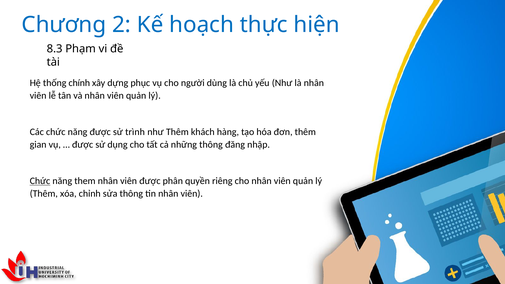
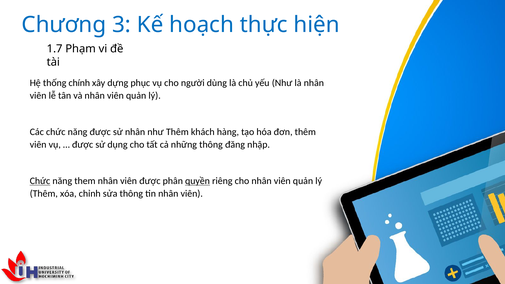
2: 2 -> 3 (122, 25)
8.3: 8.3 -> 1.7 (55, 49)
sử trình: trình -> nhân (135, 132)
gian: gian -> viên (38, 145)
quyền underline: none -> present (197, 181)
